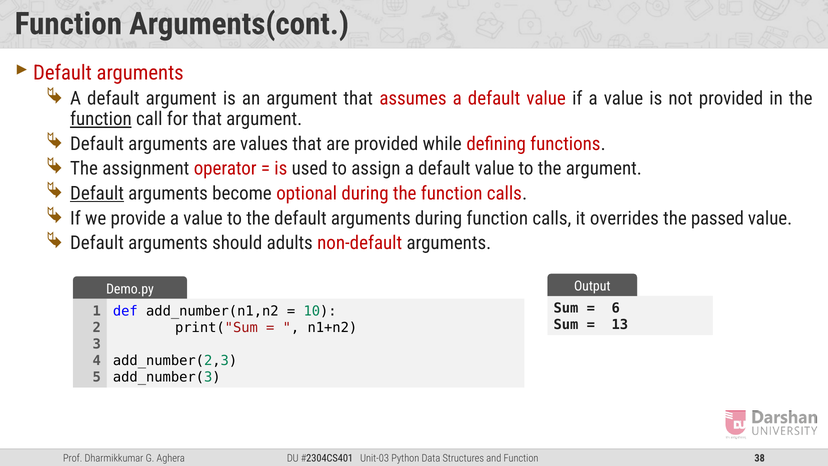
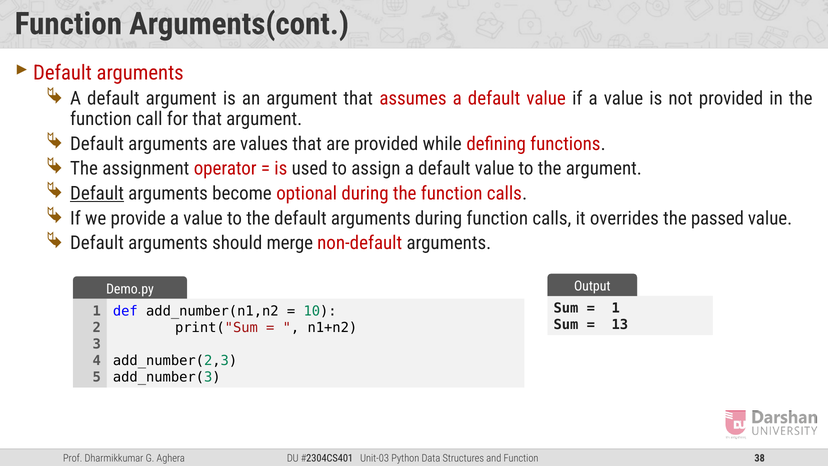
function underline: present -> none (101, 119)
adults: adults -> merge (290, 243)
6: 6 -> 1 (616, 308)
